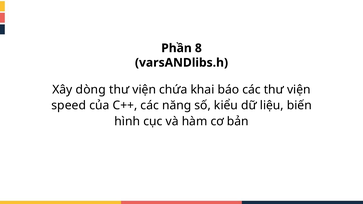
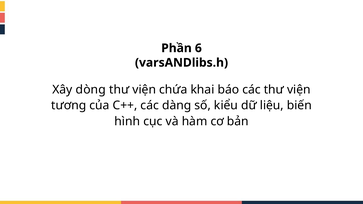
8: 8 -> 6 (198, 48)
speed: speed -> tương (69, 106)
năng: năng -> dàng (177, 106)
